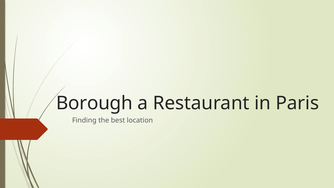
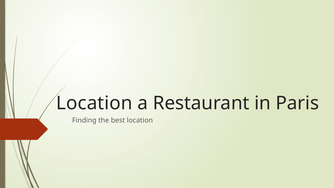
Borough: Borough -> Location (94, 103)
